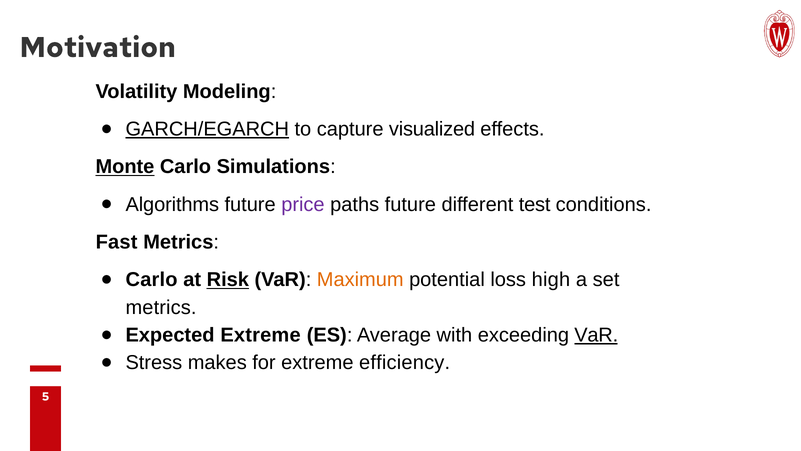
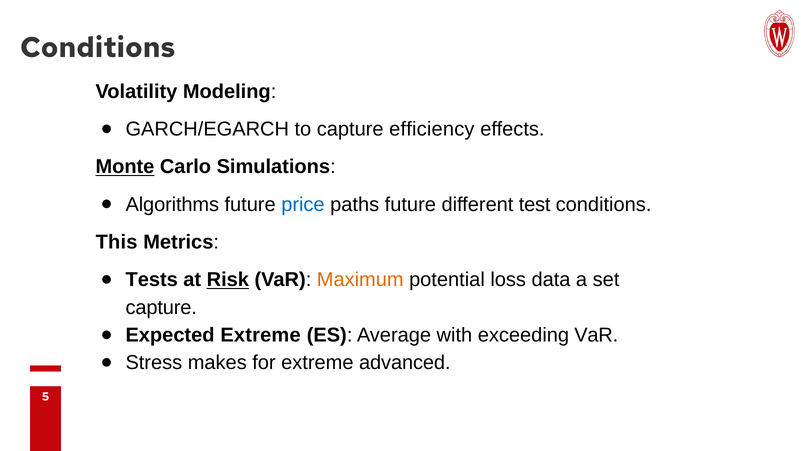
Motivation: Motivation -> Conditions (98, 48)
GARCH/EGARCH underline: present -> none (207, 129)
visualized: visualized -> efficiency (432, 129)
price colour: purple -> blue (303, 204)
Fast: Fast -> This (117, 242)
Carlo: Carlo -> Tests (152, 280)
high: high -> data (551, 280)
metrics: metrics -> capture (161, 307)
VaR underline: present -> none (596, 335)
efficiency: efficiency -> advanced (405, 362)
